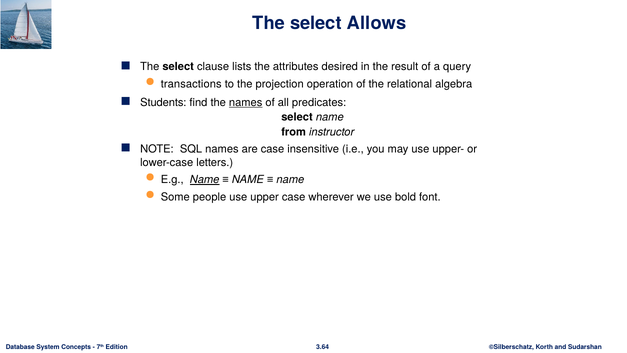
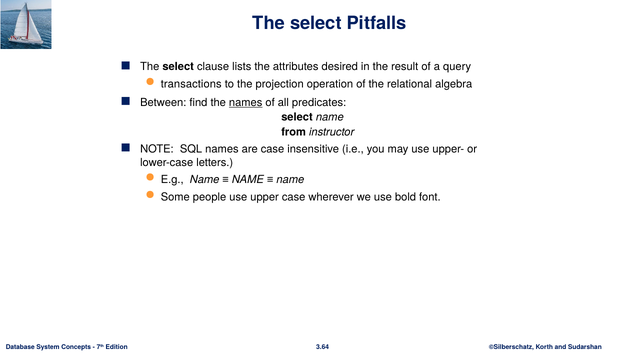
Allows: Allows -> Pitfalls (377, 23)
Students: Students -> Between (163, 102)
Name underline: present -> none (205, 179)
